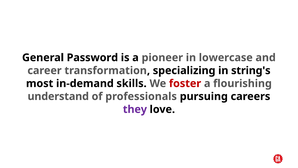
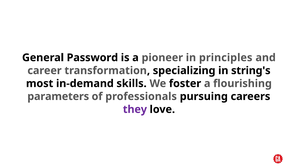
lowercase: lowercase -> principles (226, 58)
foster colour: red -> black (185, 83)
understand: understand -> parameters (58, 96)
